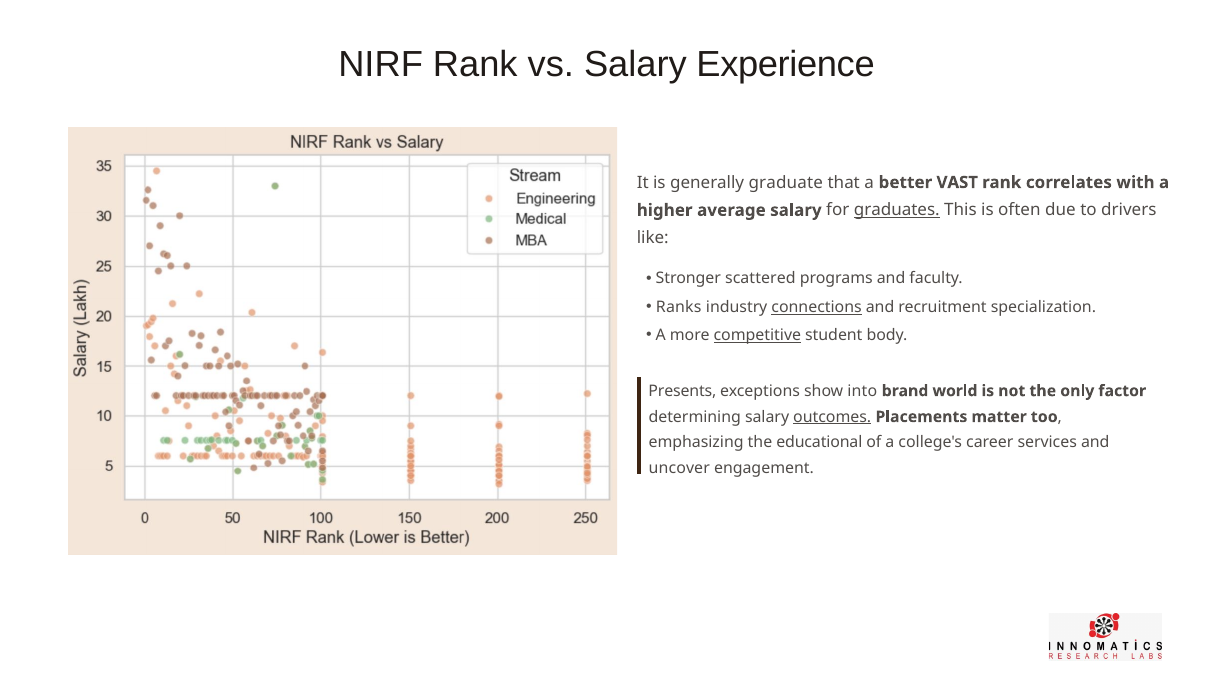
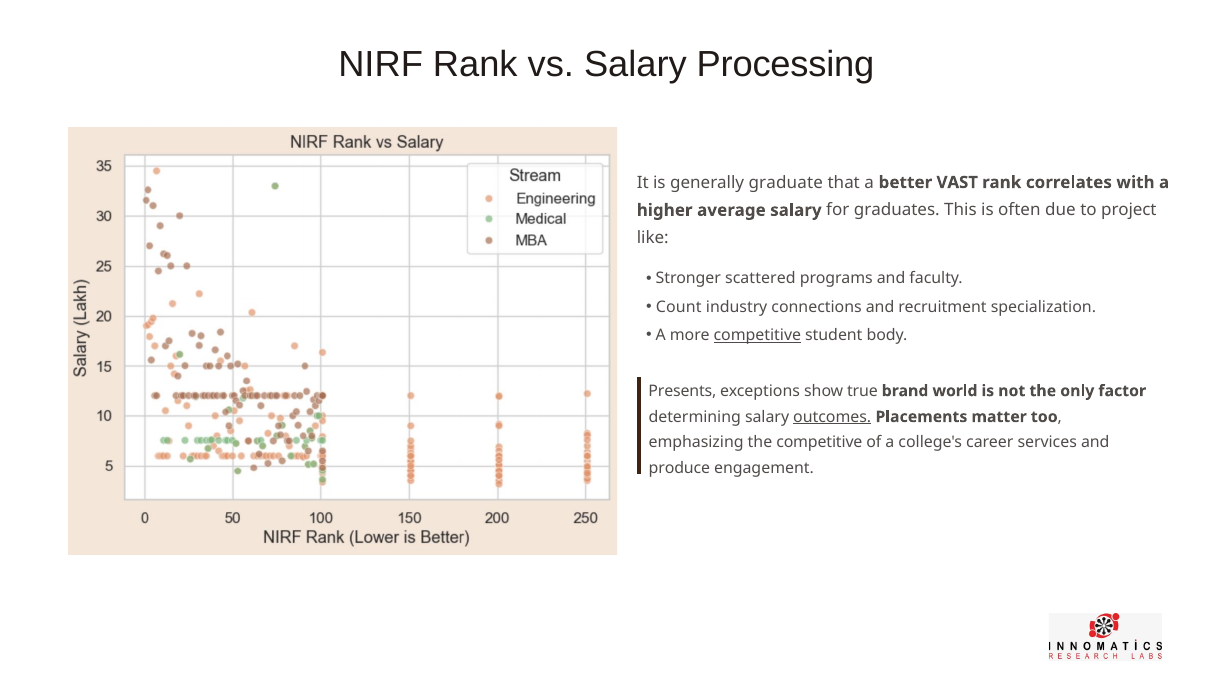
Experience: Experience -> Processing (785, 64)
graduates underline: present -> none (897, 210)
drivers: drivers -> project (1129, 210)
Ranks: Ranks -> Count (679, 307)
connections underline: present -> none (817, 307)
into: into -> true (862, 391)
the educational: educational -> competitive (819, 443)
uncover: uncover -> produce (679, 469)
